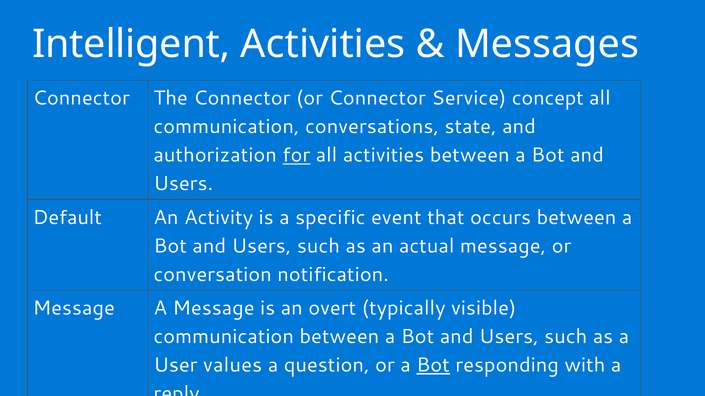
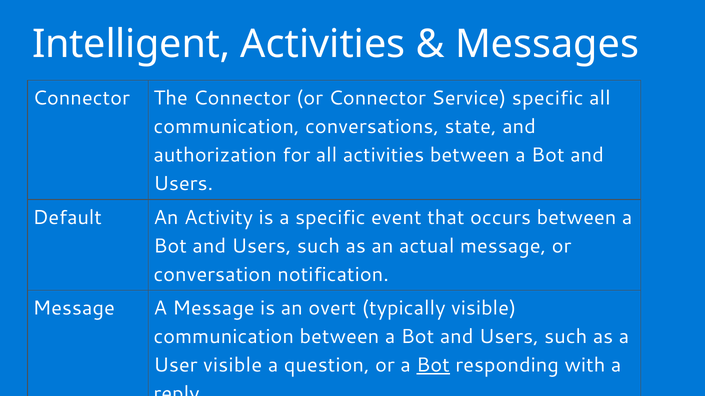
Service concept: concept -> specific (548, 98)
for underline: present -> none (296, 156)
User values: values -> visible (233, 366)
